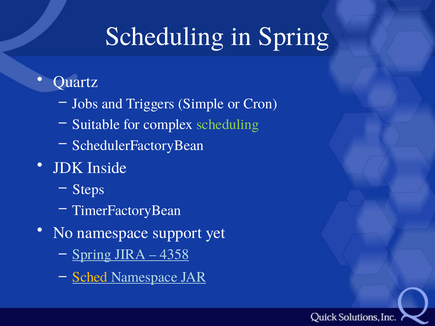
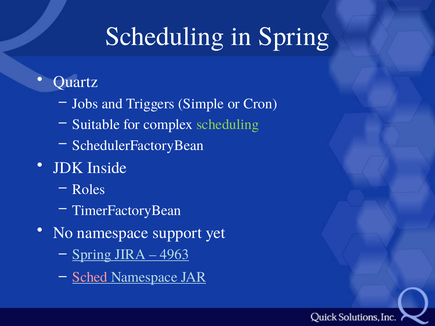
Steps: Steps -> Roles (89, 190)
4358: 4358 -> 4963 (174, 255)
Sched colour: yellow -> pink (90, 277)
